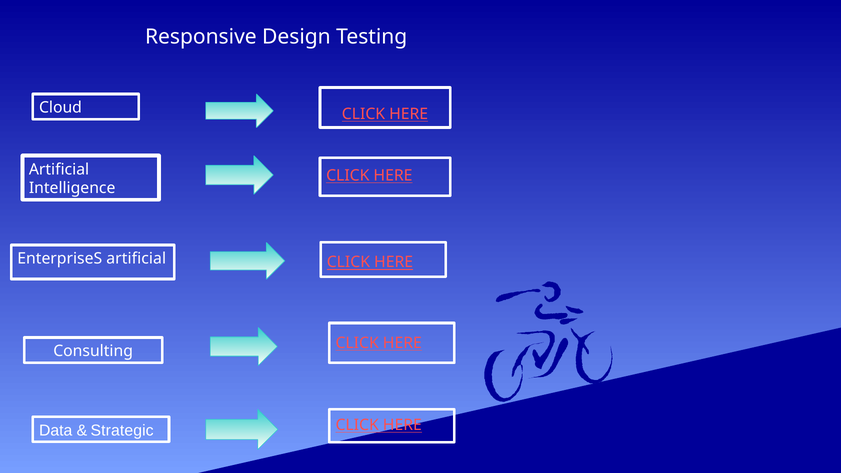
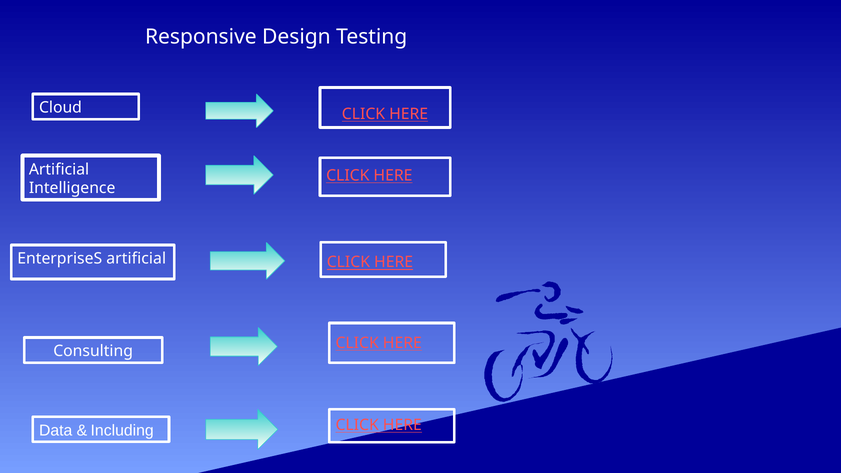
Strategic: Strategic -> Including (122, 430)
